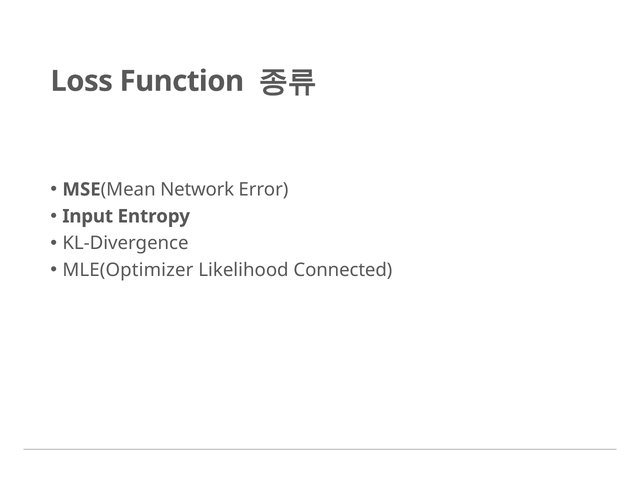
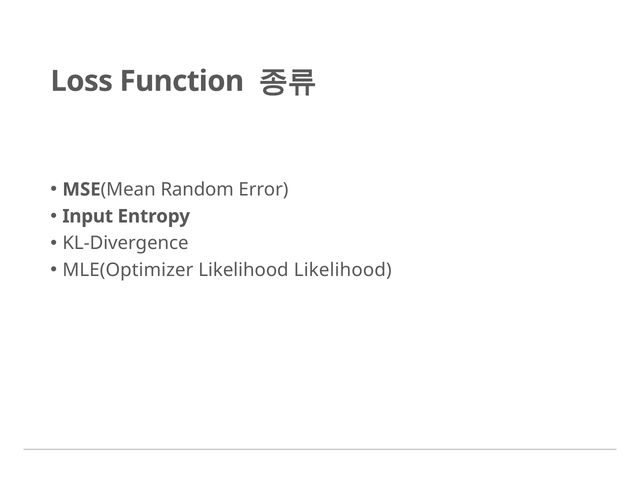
Network: Network -> Random (197, 189)
Likelihood Connected: Connected -> Likelihood (343, 270)
